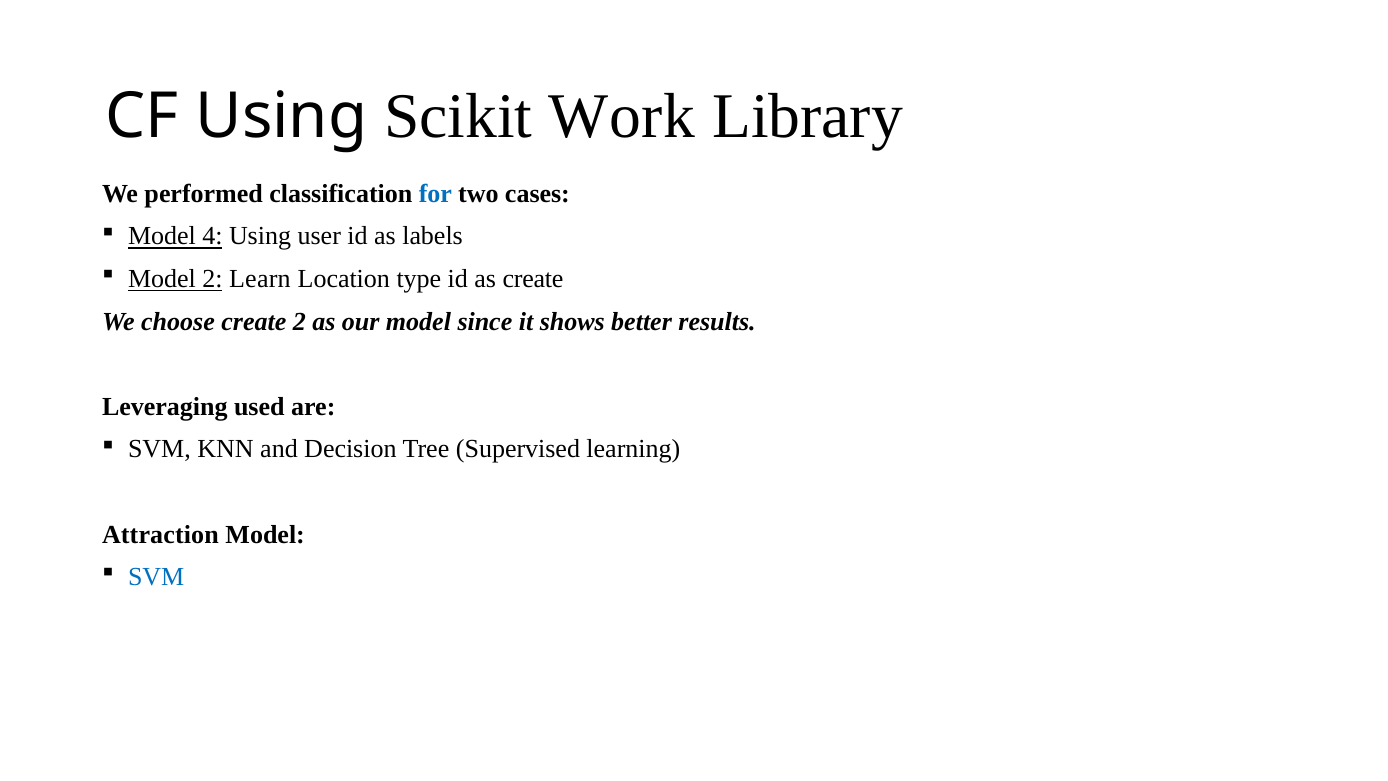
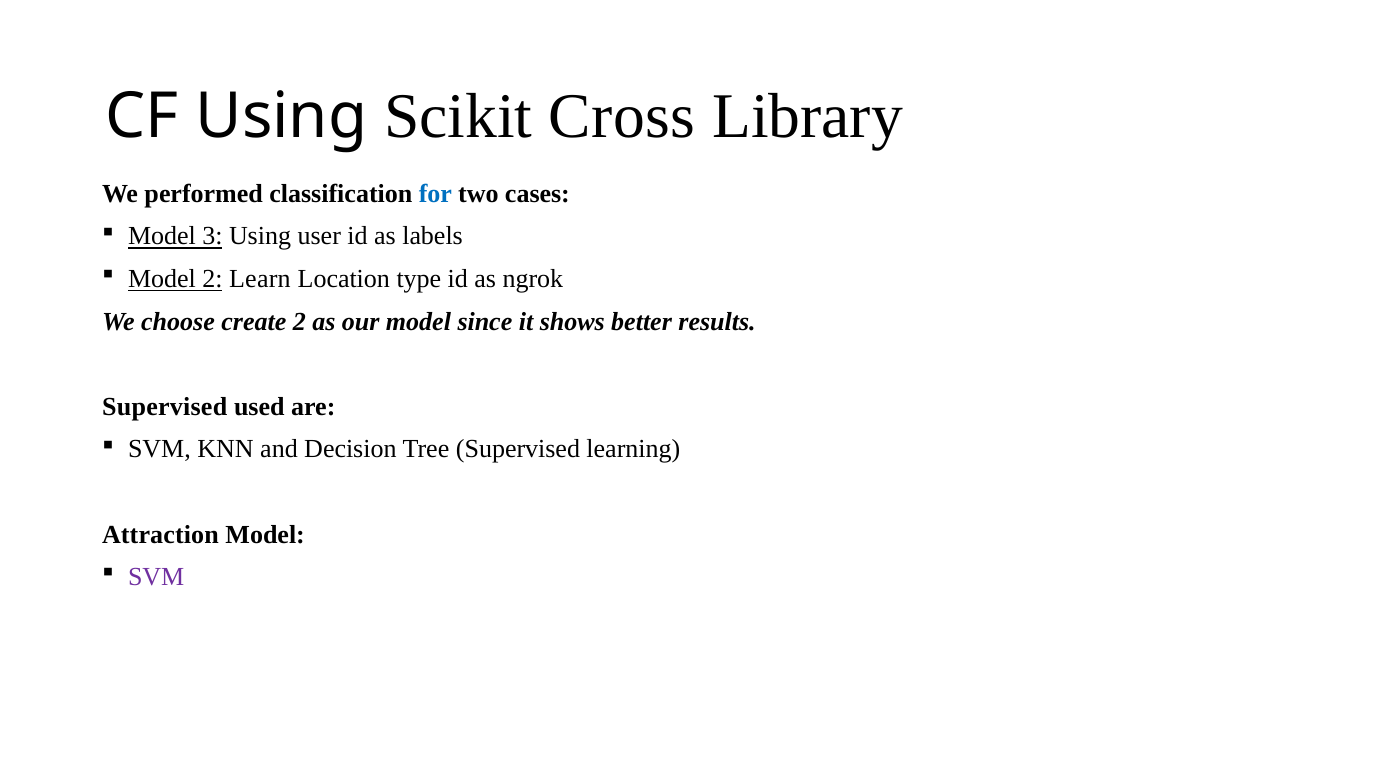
Work: Work -> Cross (622, 117)
4: 4 -> 3 (212, 236)
as create: create -> ngrok (533, 279)
Leveraging: Leveraging -> Supervised (165, 407)
SVM colour: blue -> purple (156, 577)
